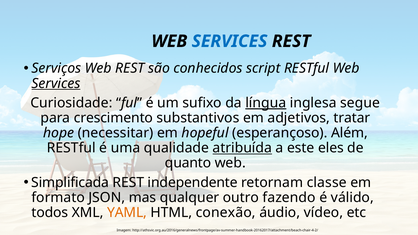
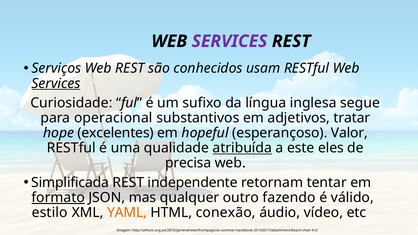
SERVICES colour: blue -> purple (230, 41)
script: script -> usam (263, 68)
língua underline: present -> none (266, 103)
crescimento: crescimento -> operacional (113, 118)
necessitar: necessitar -> excelentes (116, 133)
Além: Além -> Valor (349, 133)
quanto: quanto -> precisa (188, 163)
classe: classe -> tentar (327, 183)
formato underline: none -> present (58, 198)
todos: todos -> estilo (50, 213)
